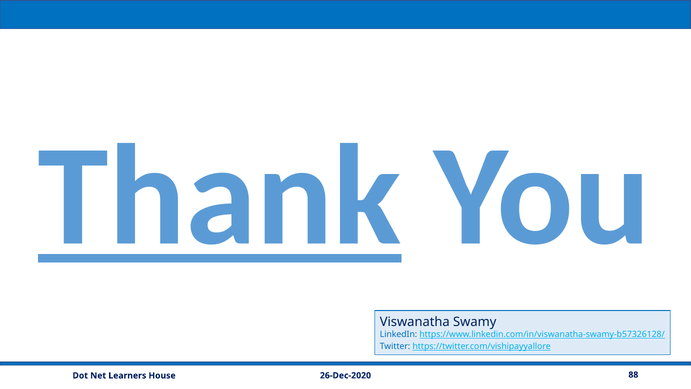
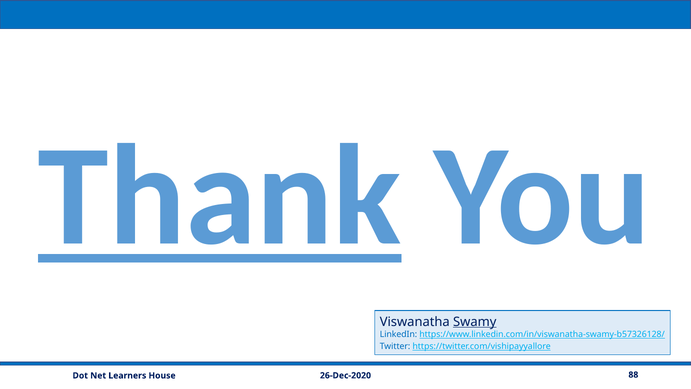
Swamy underline: none -> present (475, 322)
